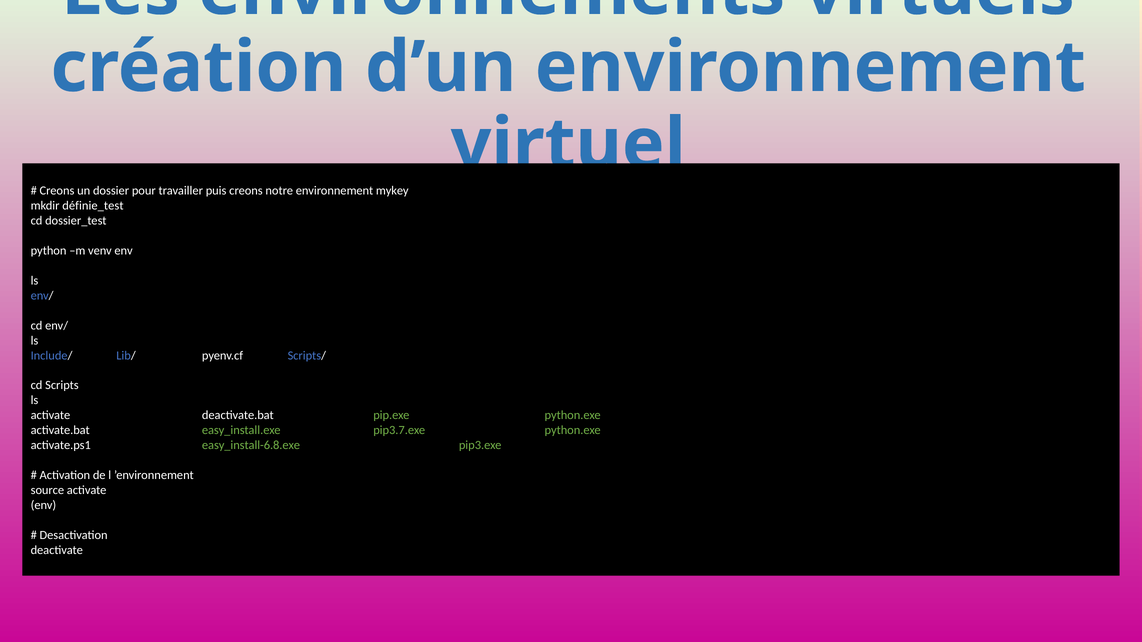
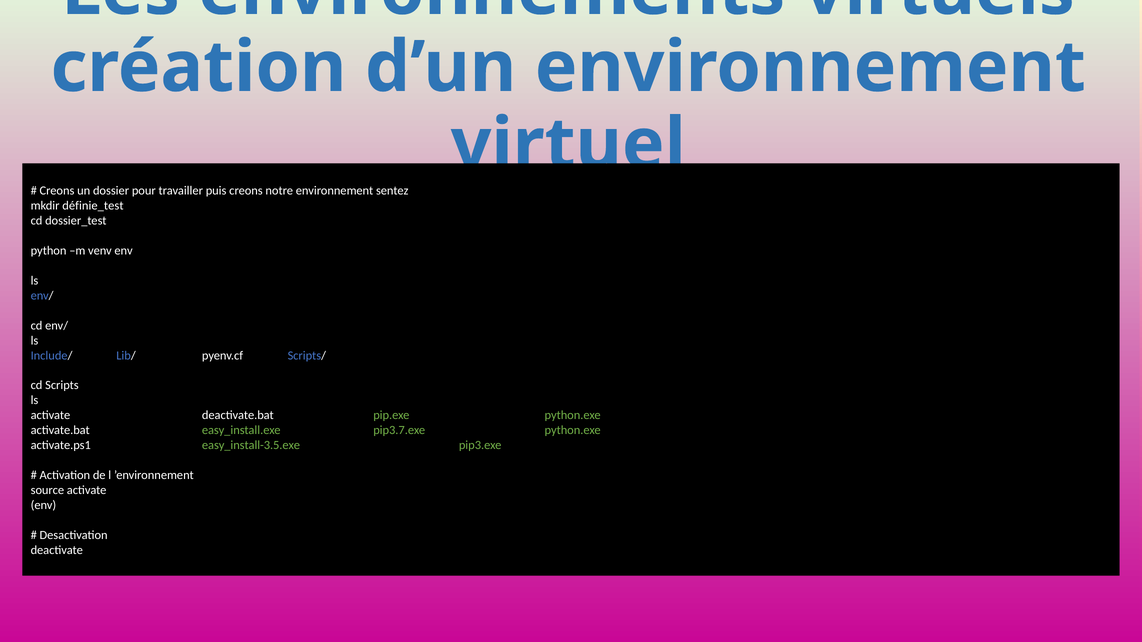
mykey: mykey -> sentez (392, 191)
easy_install-6.8.exe: easy_install-6.8.exe -> easy_install-3.5.exe (251, 445)
